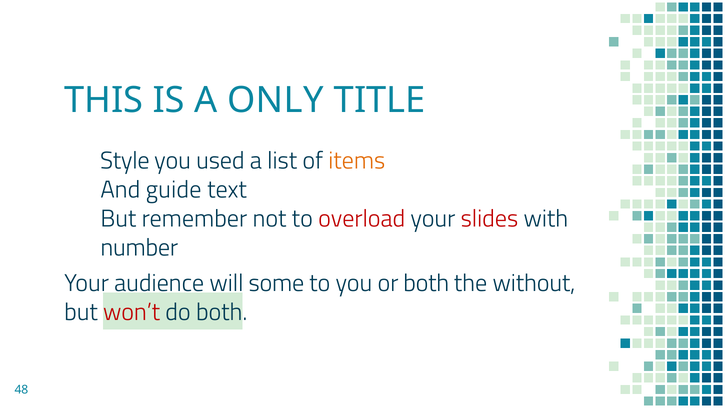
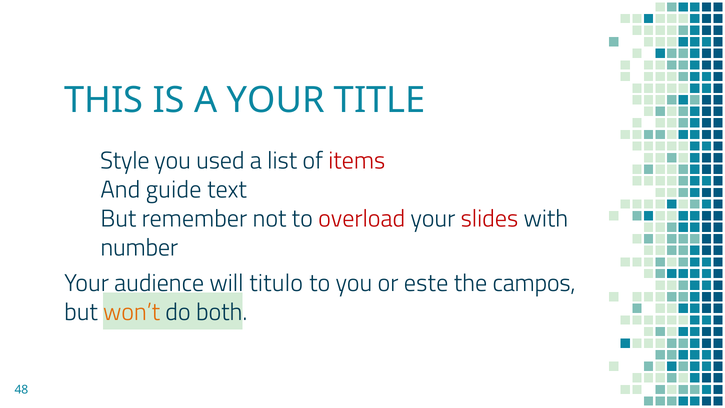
A ONLY: ONLY -> YOUR (276, 100)
items colour: orange -> red (357, 161)
some: some -> titulo (276, 283)
or both: both -> este (426, 283)
without: without -> campos (534, 283)
won’t colour: red -> orange (132, 312)
